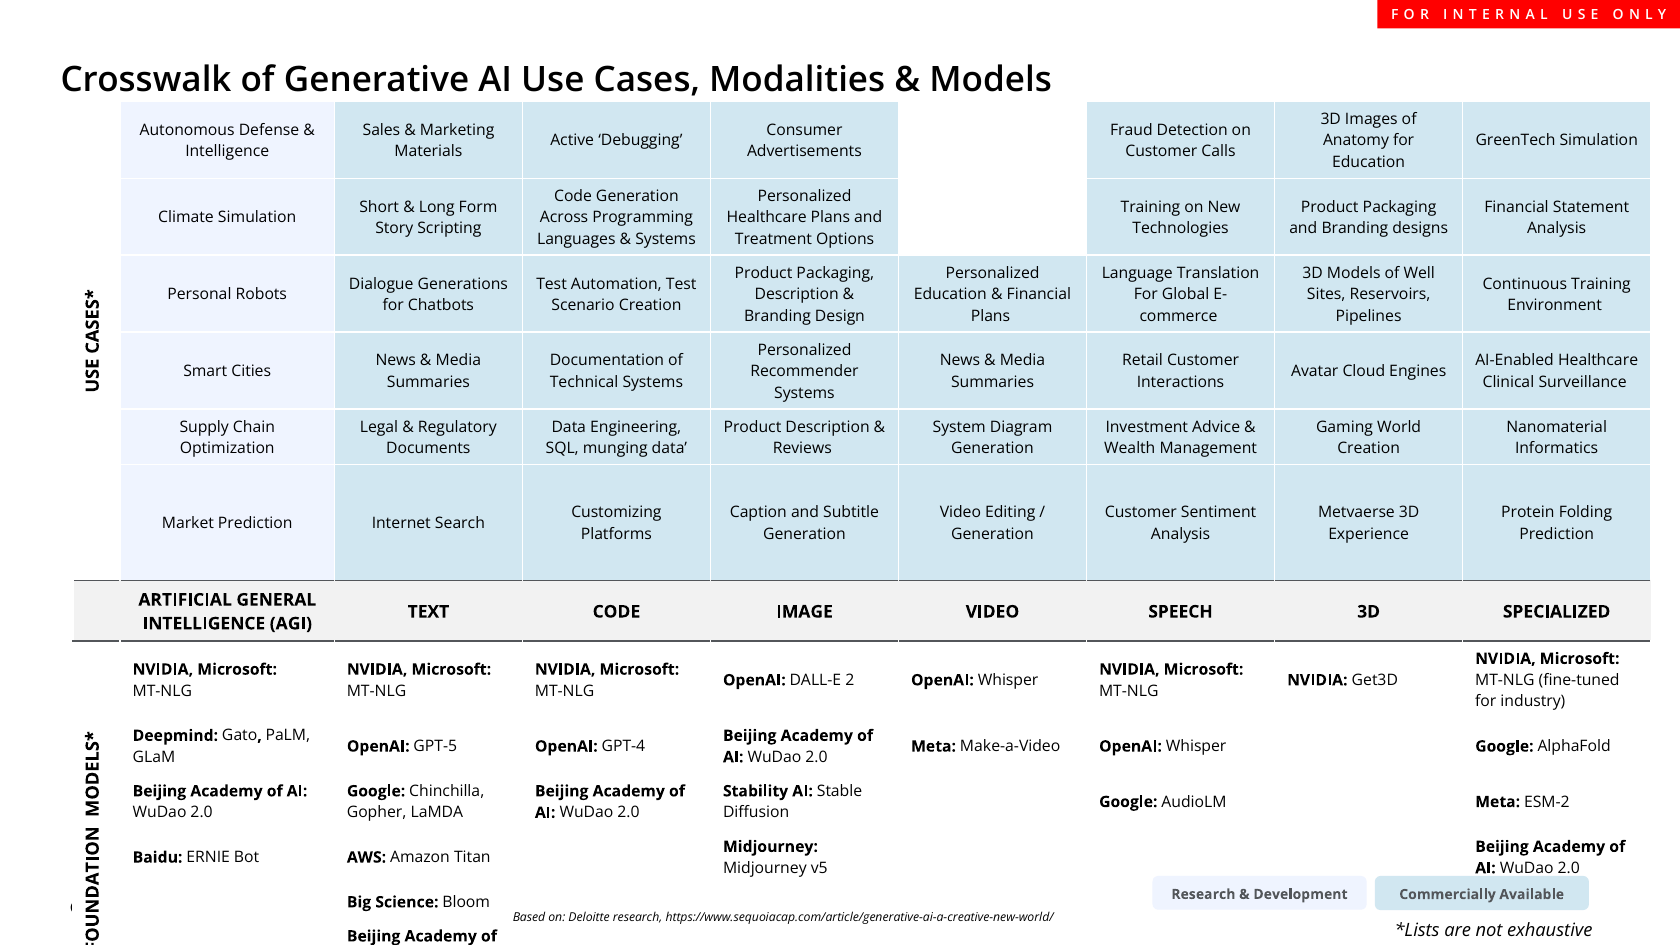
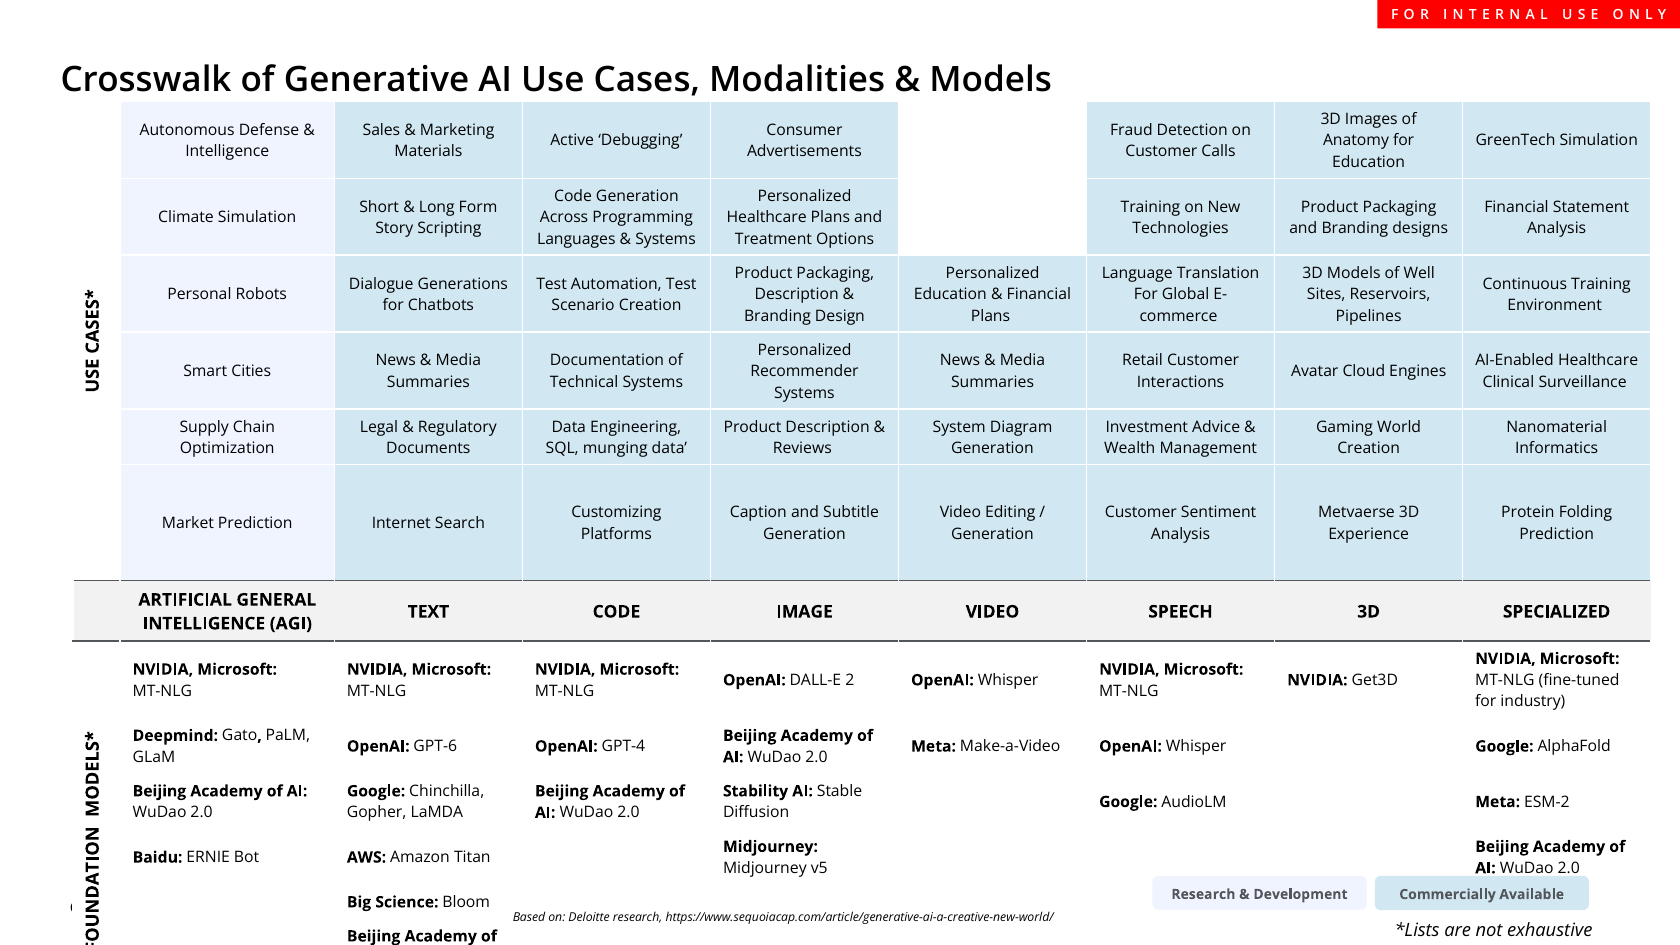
GPT-5: GPT-5 -> GPT-6 (435, 746)
